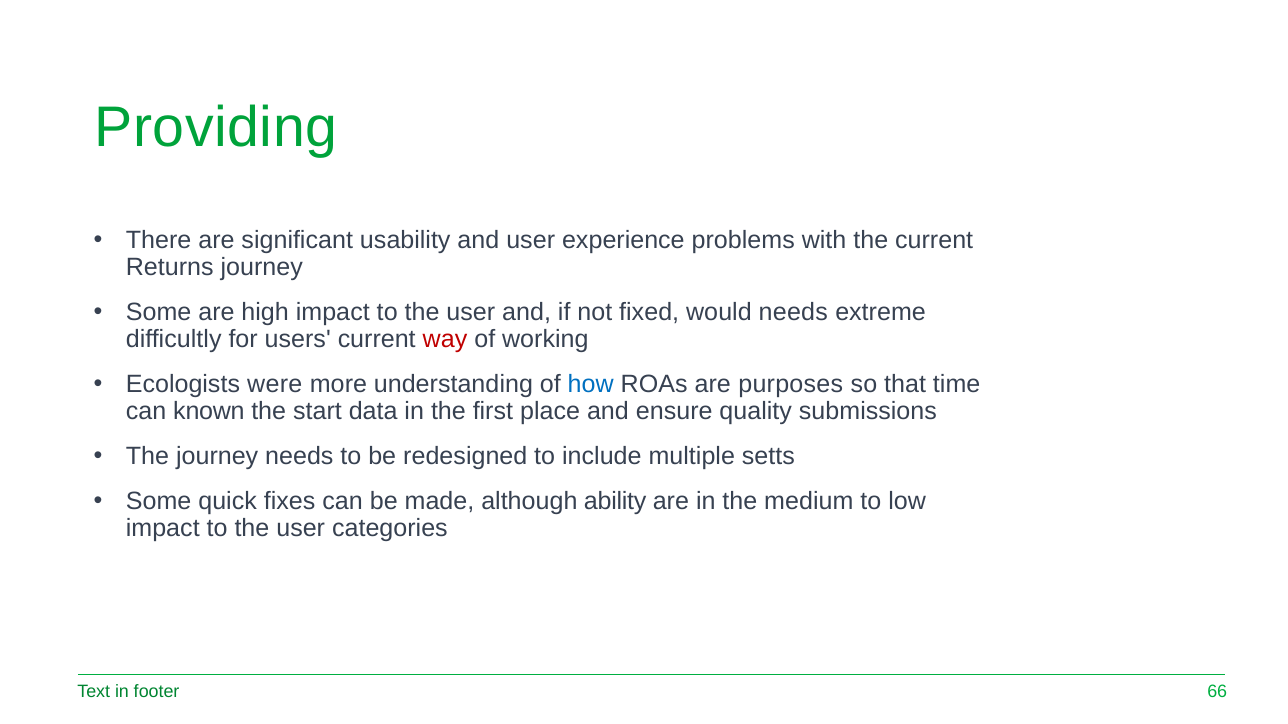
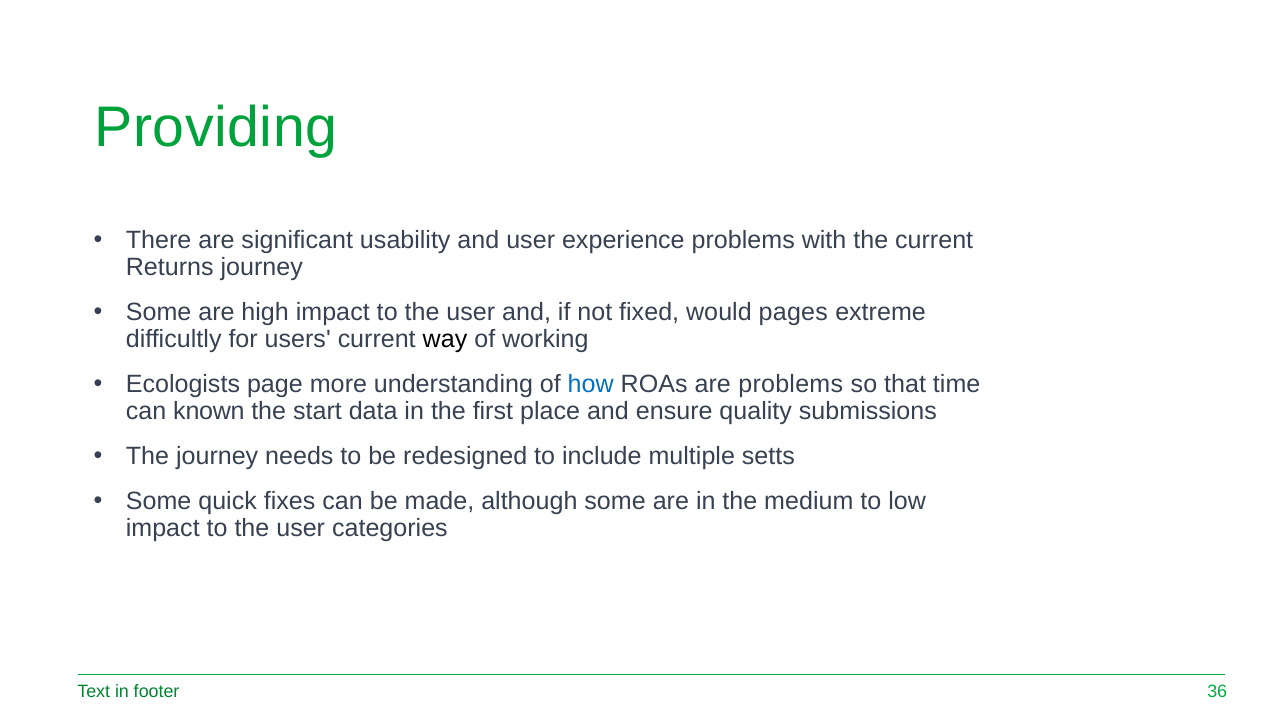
would needs: needs -> pages (793, 312)
way colour: red -> black (445, 339)
were: were -> page (275, 384)
are purposes: purposes -> problems (791, 384)
although ability: ability -> some (615, 501)
66: 66 -> 36 (1217, 692)
